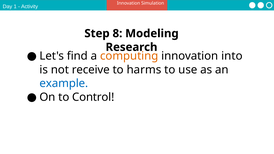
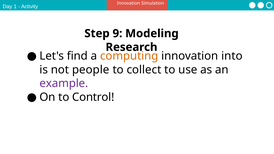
8: 8 -> 9 (117, 33)
receive: receive -> people (91, 70)
harms: harms -> collect (144, 70)
example colour: blue -> purple (64, 83)
